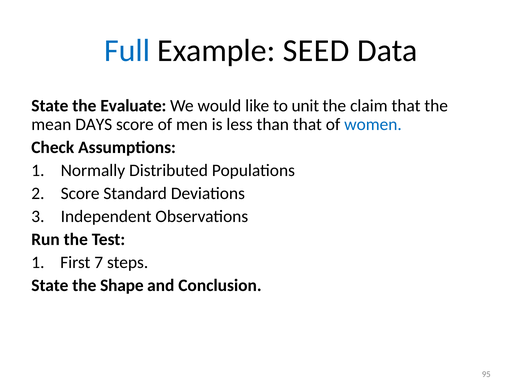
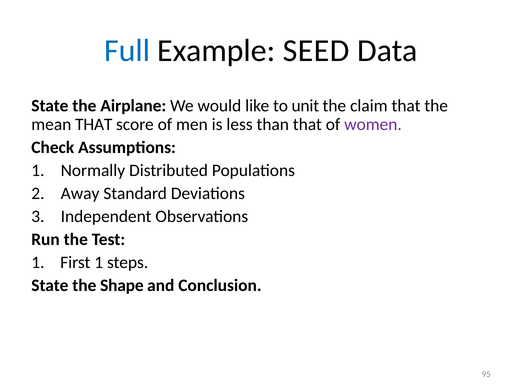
Evaluate: Evaluate -> Airplane (133, 106)
mean DAYS: DAYS -> THAT (94, 124)
women colour: blue -> purple (373, 124)
Score: Score -> Away (80, 193)
First 7: 7 -> 1 (99, 262)
